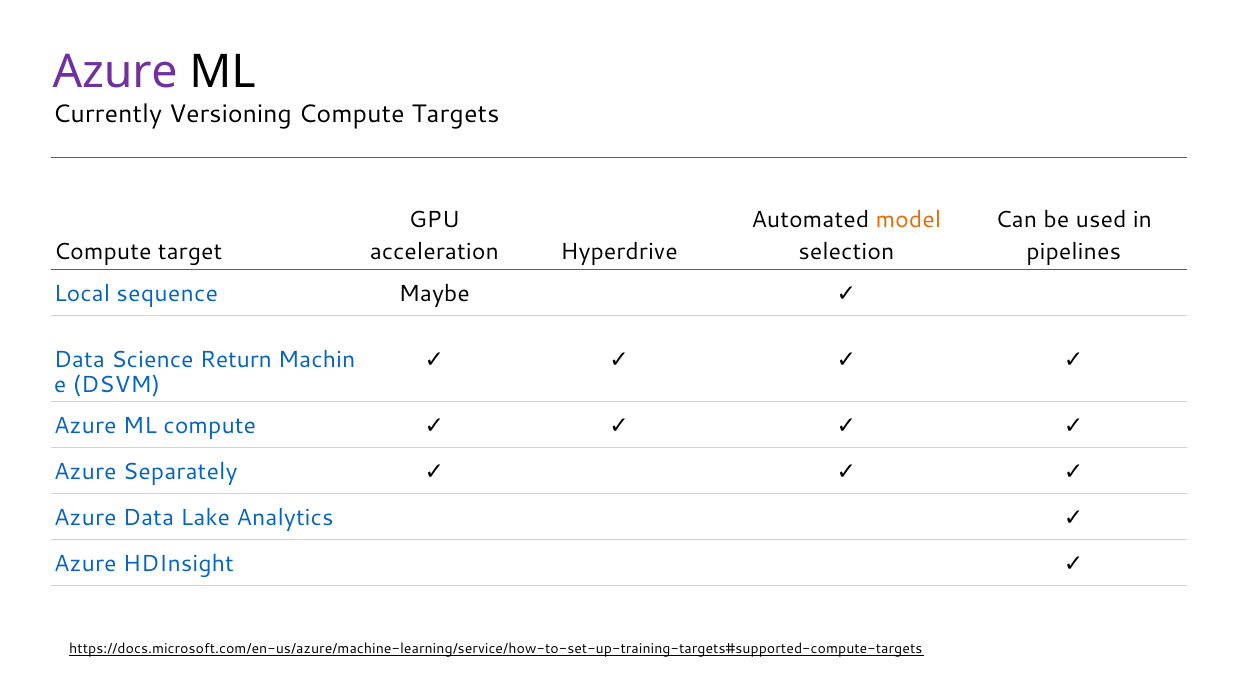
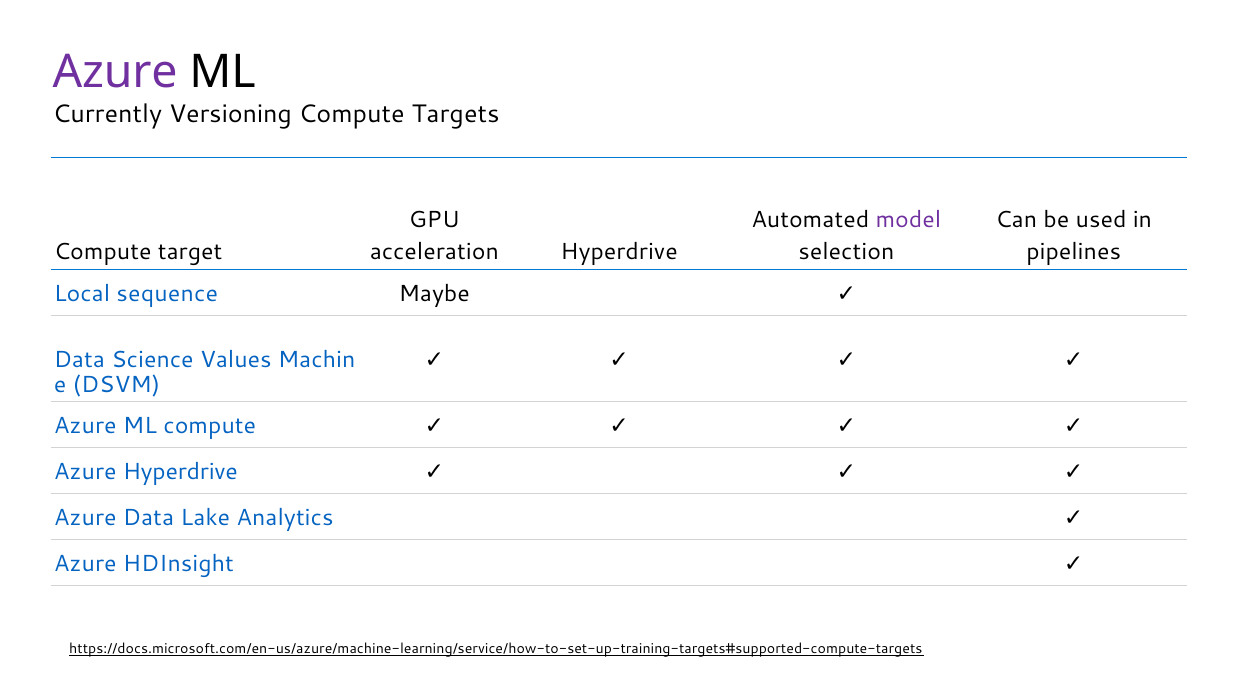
model colour: orange -> purple (908, 219)
Return: Return -> Values (236, 360)
Azure Separately: Separately -> Hyperdrive (180, 472)
